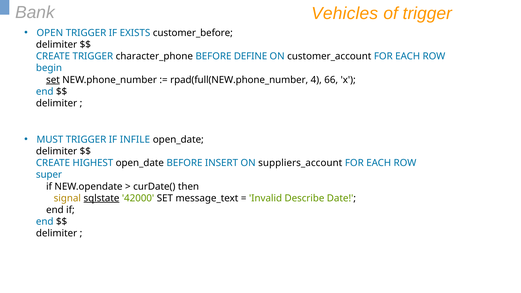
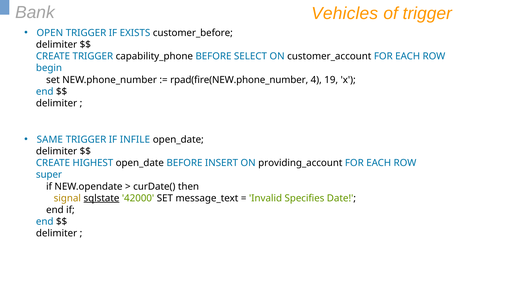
character_phone: character_phone -> capability_phone (154, 56)
DEFINE: DEFINE -> SELECT (250, 56)
set underline: present -> none (53, 80)
rpad(full(NEW.phone_number: rpad(full(NEW.phone_number -> rpad(fire(NEW.phone_number (239, 80)
66: 66 -> 19 (331, 80)
MUST: MUST -> SAME (50, 140)
suppliers_account: suppliers_account -> providing_account (300, 163)
Describe: Describe -> Specifies (304, 198)
